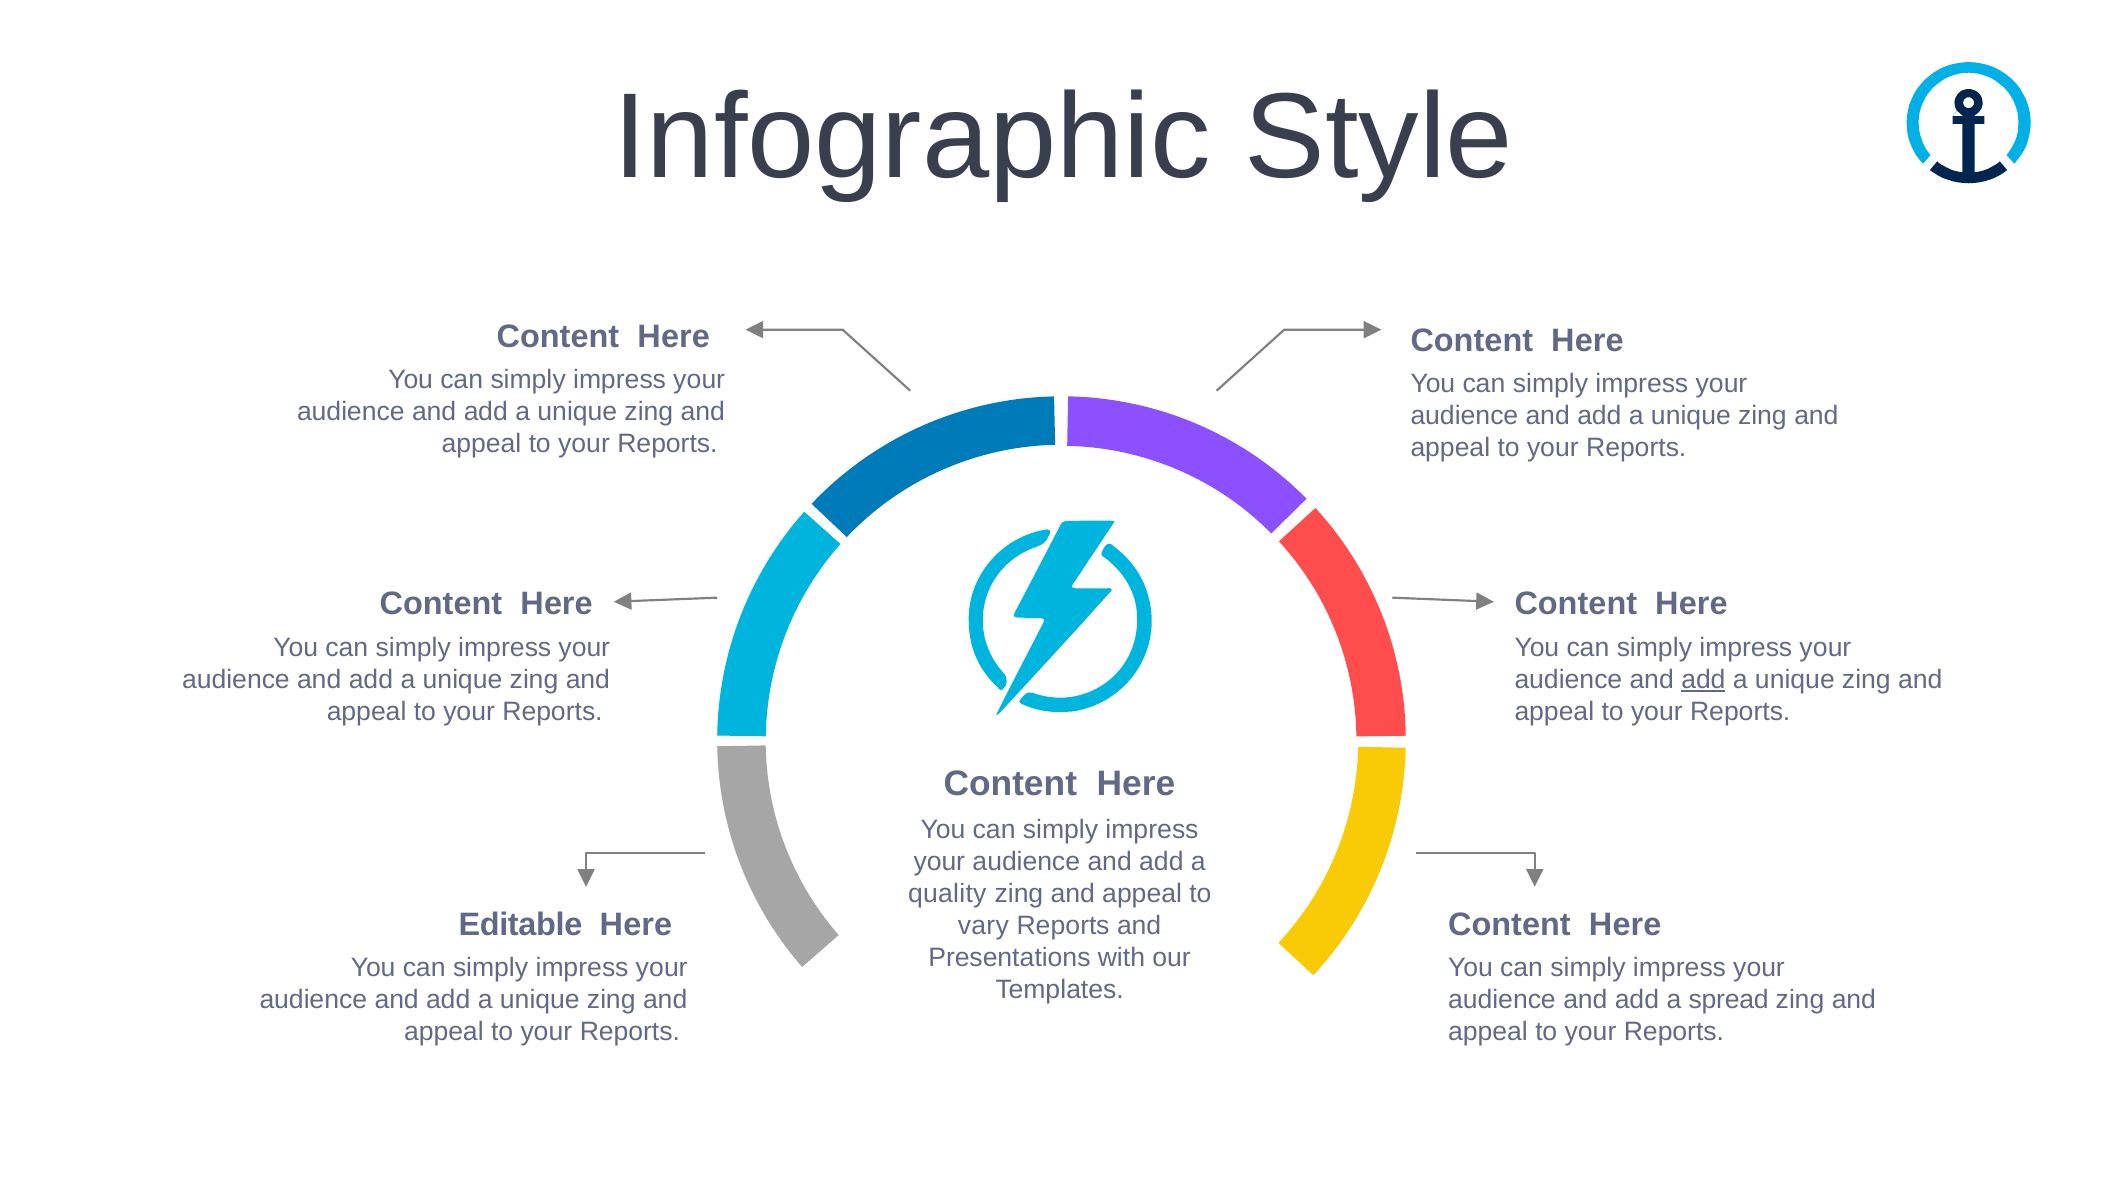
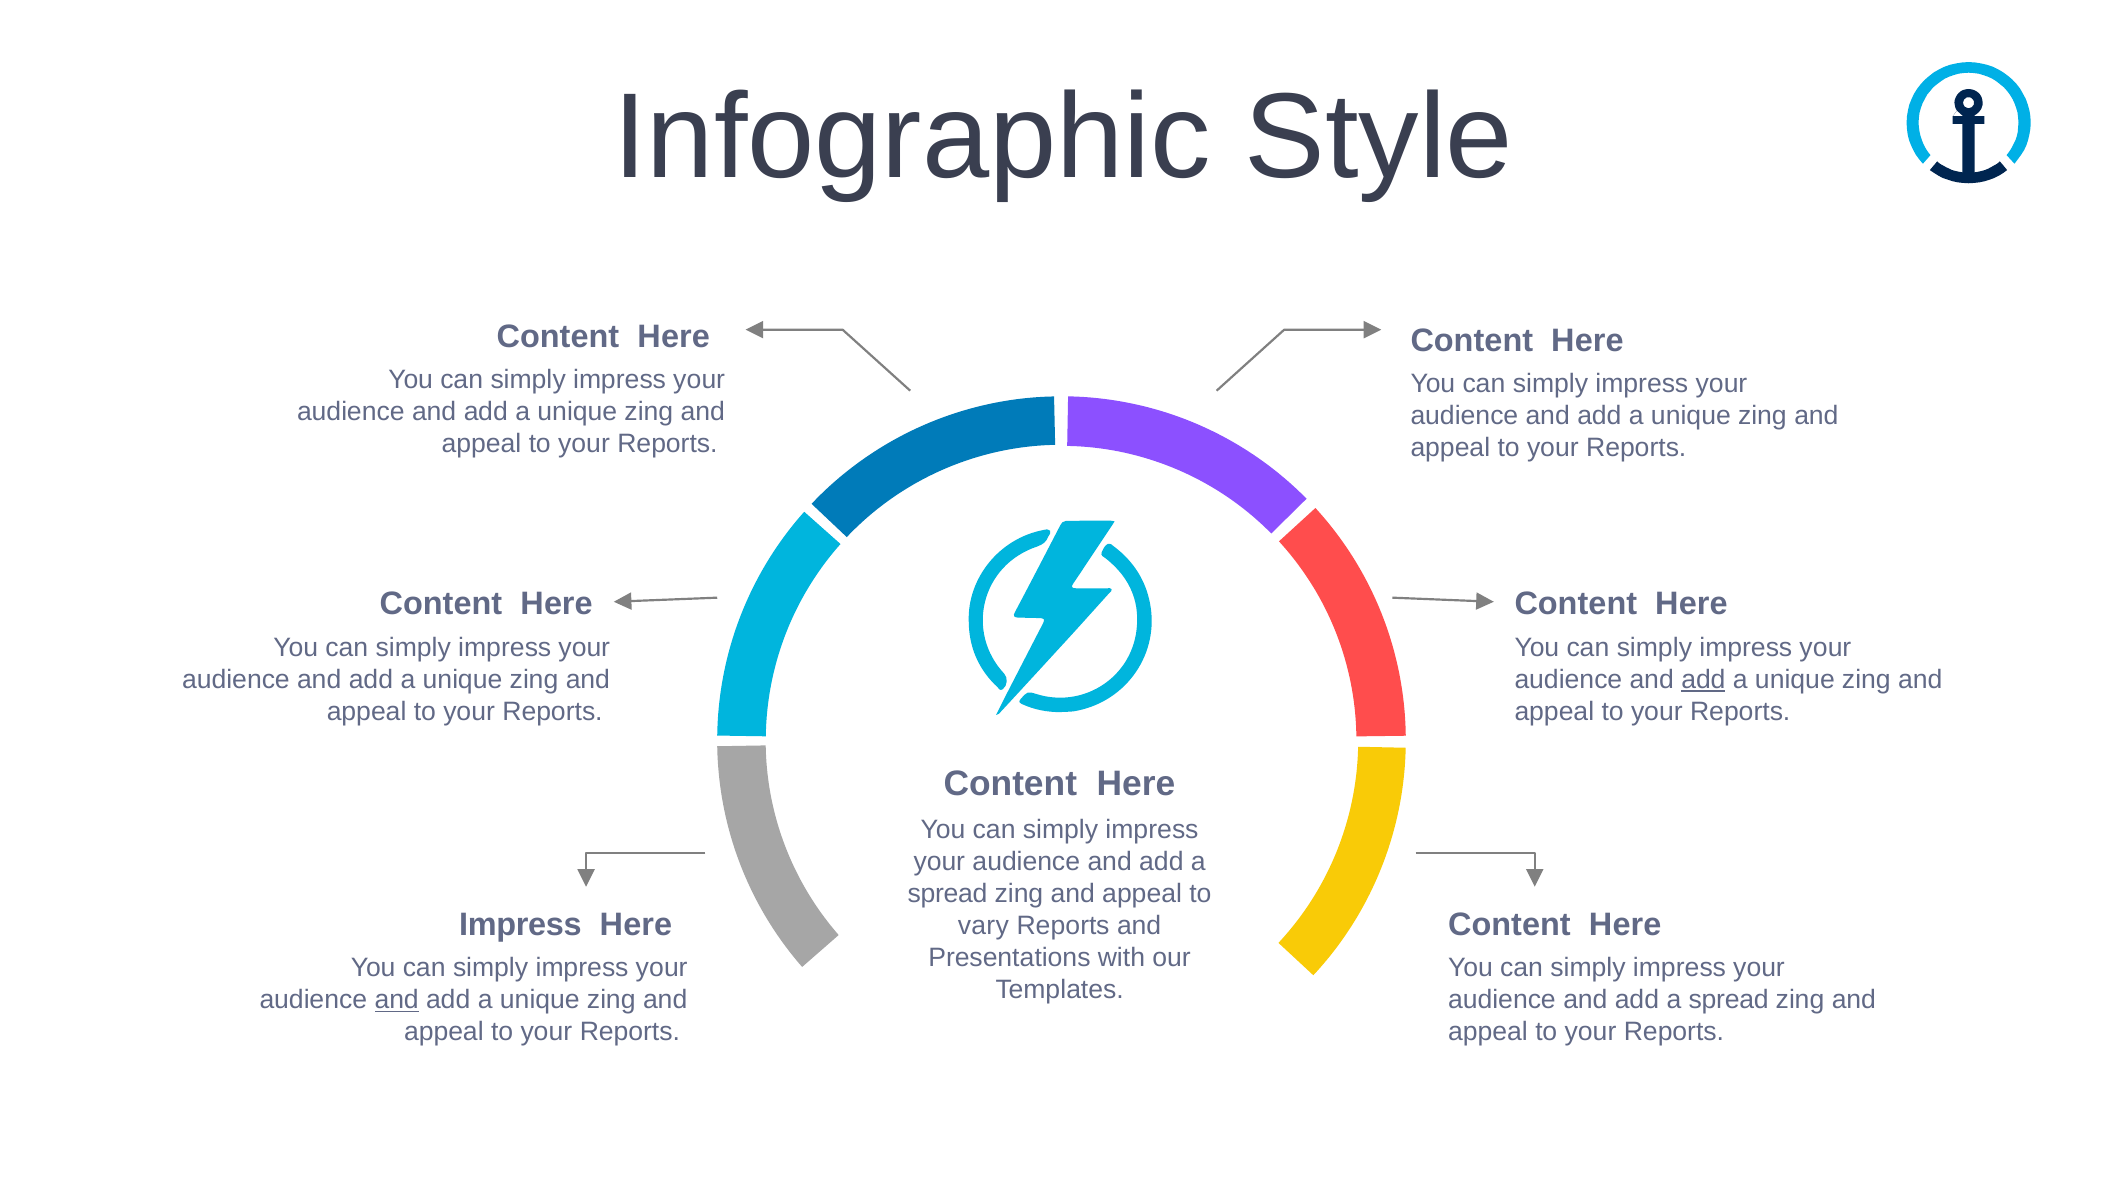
quality: quality -> spread (948, 894)
Editable: Editable -> Impress (520, 925)
and underline: none -> present (397, 1000)
